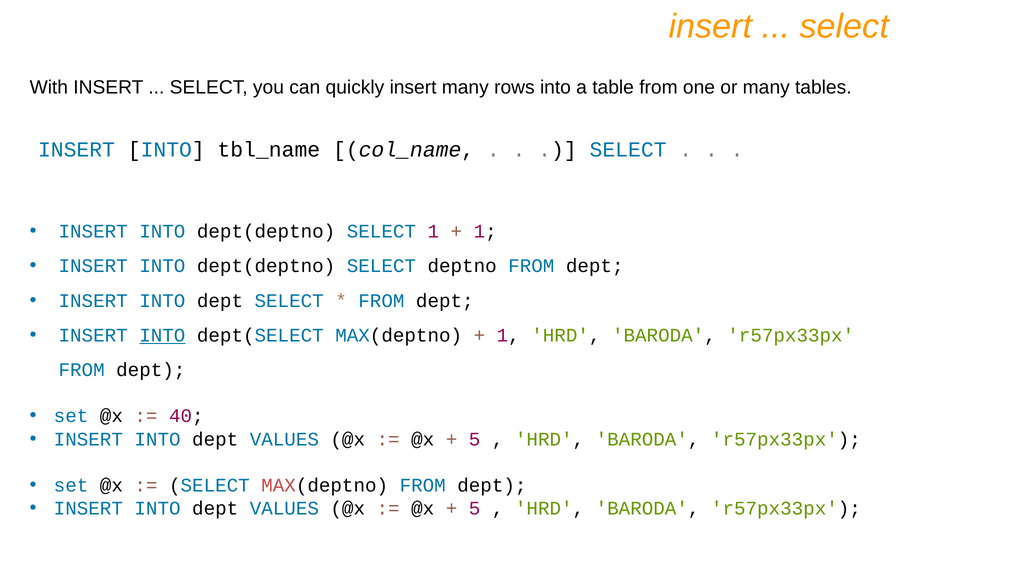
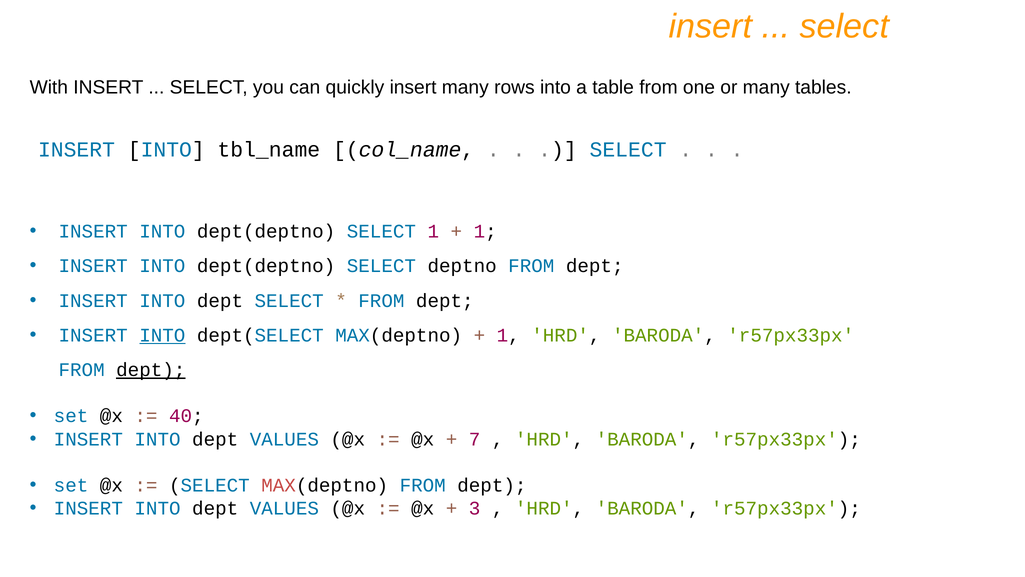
dept underline: none -> present (151, 370)
5: 5 -> 7 (475, 439)
5: 5 -> 3 (475, 508)
